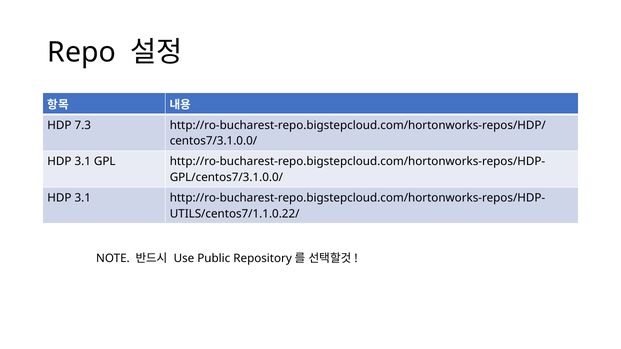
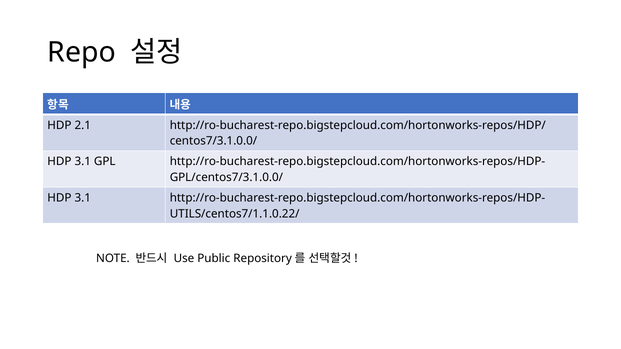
7.3: 7.3 -> 2.1 (83, 125)
